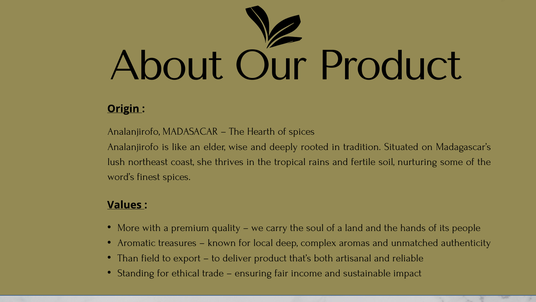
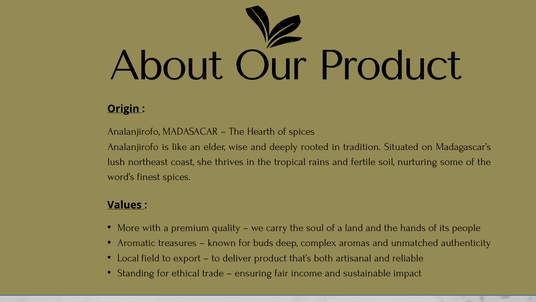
local: local -> buds (263, 242)
Than: Than -> Local (128, 258)
